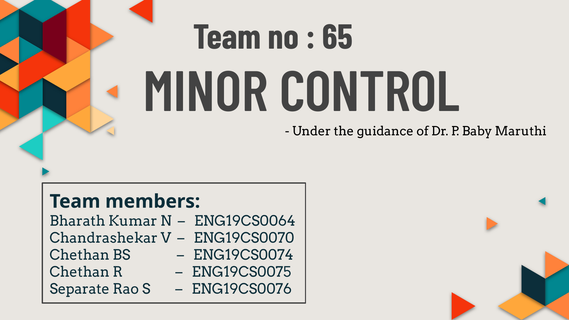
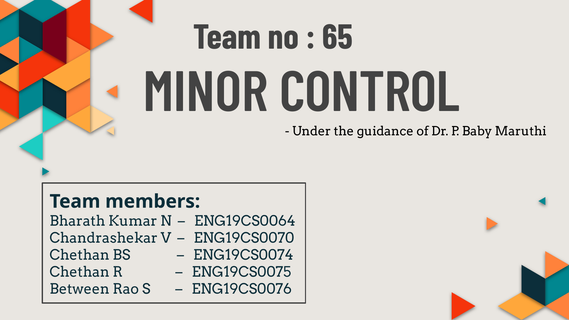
Separate: Separate -> Between (80, 289)
